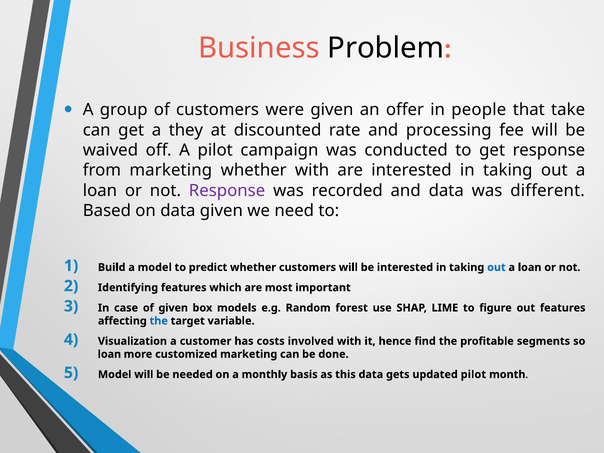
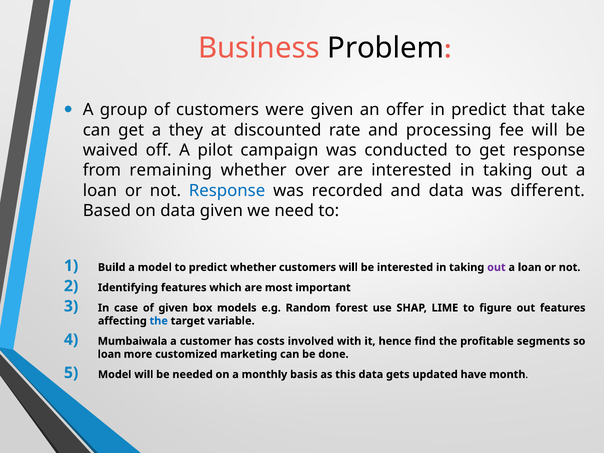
in people: people -> predict (479, 110)
from marketing: marketing -> remaining (171, 170)
whether with: with -> over (312, 170)
Response colour: purple -> blue (227, 191)
out colour: blue -> purple (496, 267)
Visualization: Visualization -> Mumbaiwala (132, 341)
updated pilot: pilot -> have (474, 374)
